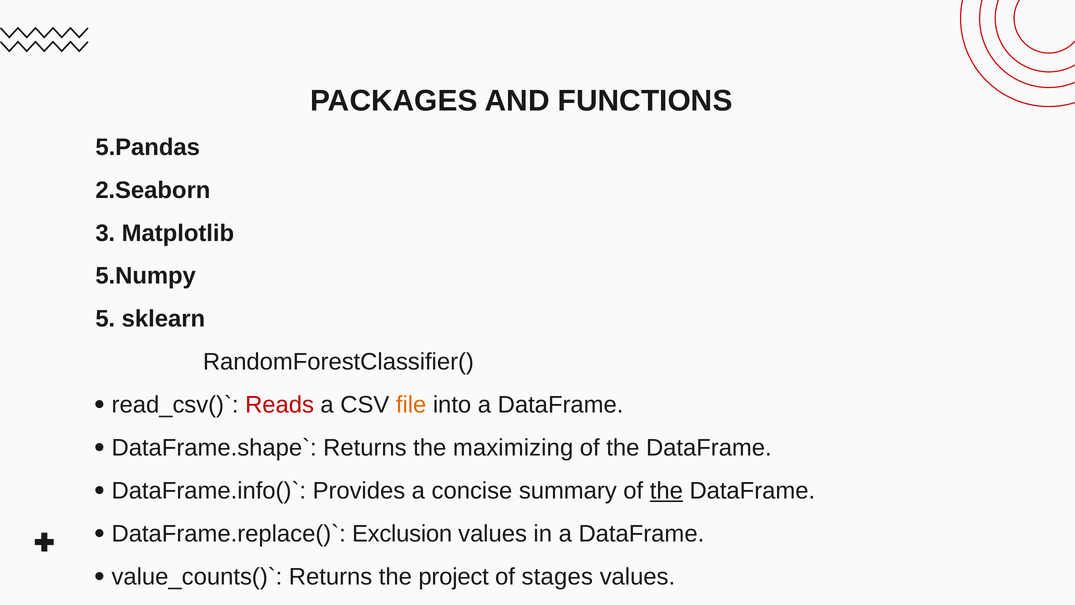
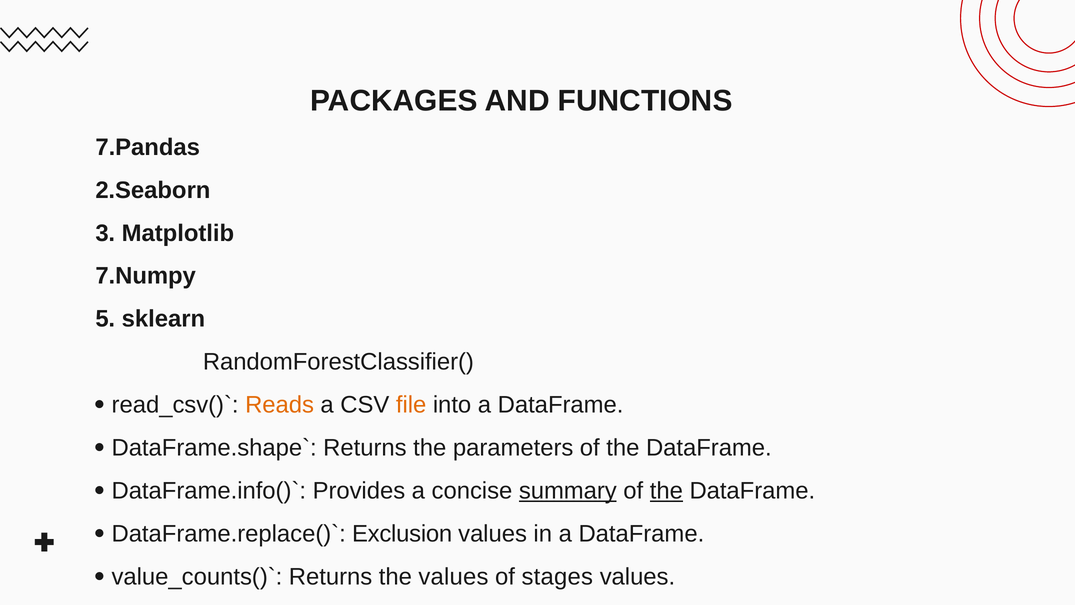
5.Pandas: 5.Pandas -> 7.Pandas (148, 147)
5.Numpy: 5.Numpy -> 7.Numpy (146, 276)
Reads colour: red -> orange (280, 405)
maximizing: maximizing -> parameters (513, 448)
summary underline: none -> present (568, 491)
the project: project -> values (453, 577)
